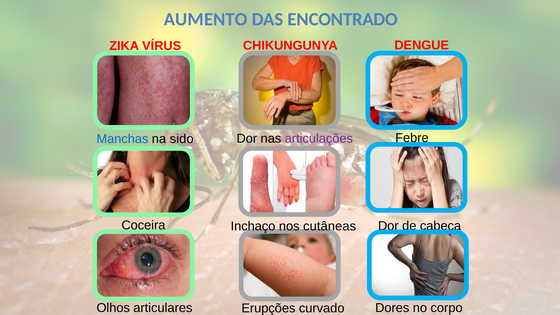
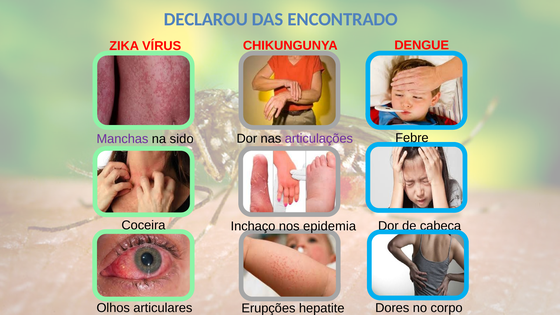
AUMENTO: AUMENTO -> DECLAROU (206, 19)
Manchas colour: blue -> purple (122, 139)
cutâneas: cutâneas -> epidemia (330, 226)
curvado: curvado -> hepatite (322, 308)
